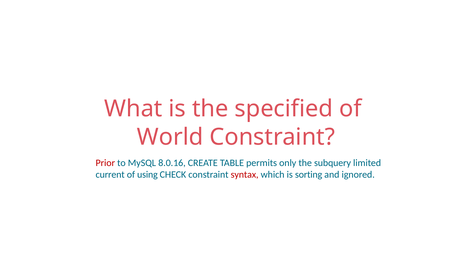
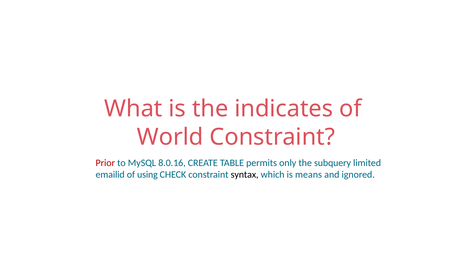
specified: specified -> indicates (284, 109)
current: current -> emailid (110, 175)
syntax colour: red -> black (245, 175)
sorting: sorting -> means (309, 175)
